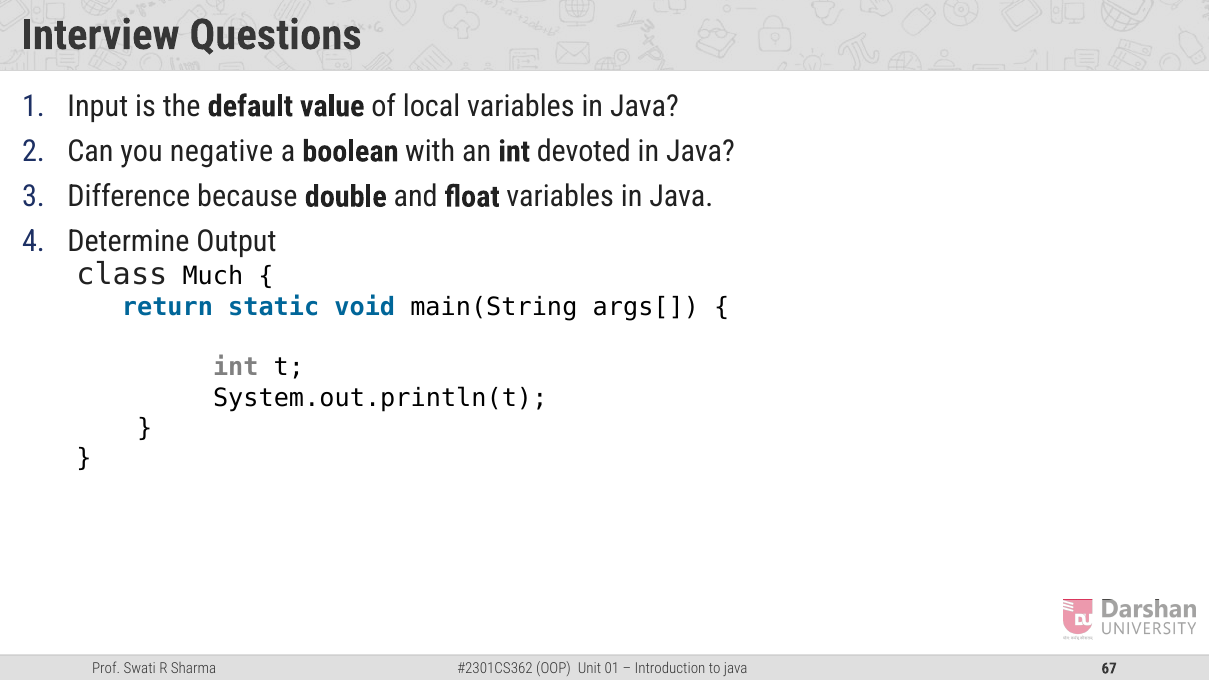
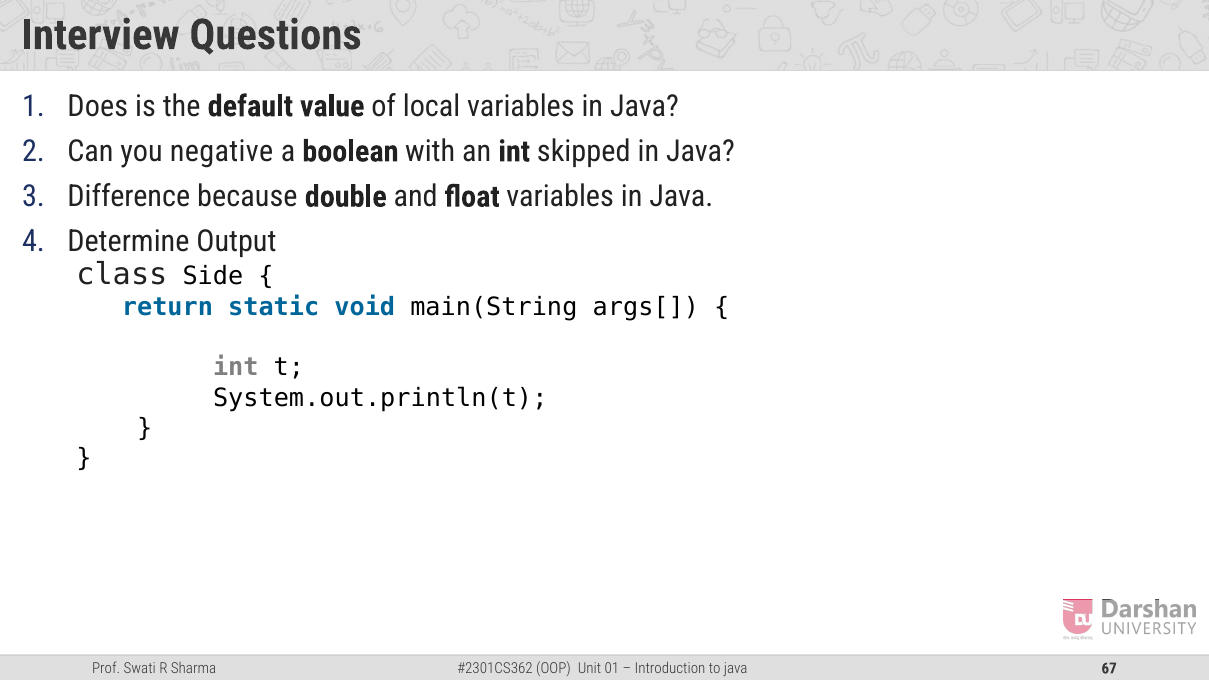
Input: Input -> Does (98, 106)
devoted: devoted -> skipped (584, 152)
Much: Much -> Side (213, 276)
